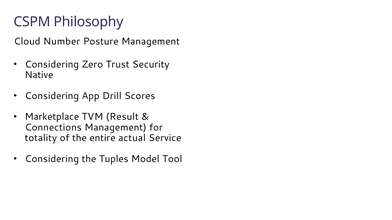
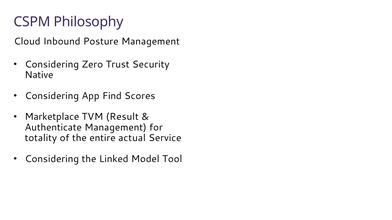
Number: Number -> Inbound (62, 42)
Drill: Drill -> Find (112, 96)
Connections: Connections -> Authenticate (53, 128)
Tuples: Tuples -> Linked (114, 159)
